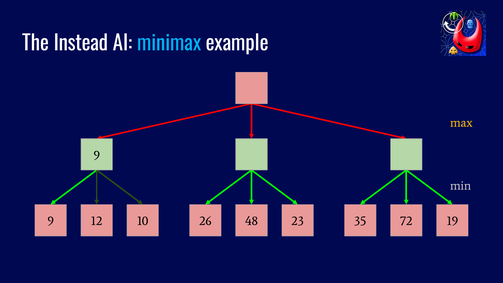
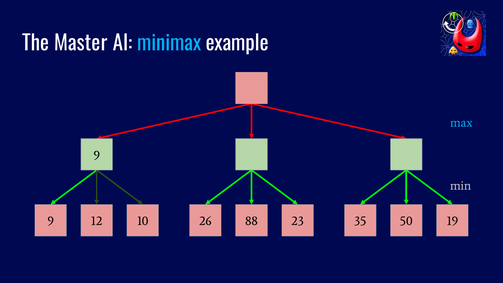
Instead: Instead -> Master (81, 44)
max colour: yellow -> light blue (461, 123)
48: 48 -> 88 (251, 221)
72: 72 -> 50 (406, 221)
